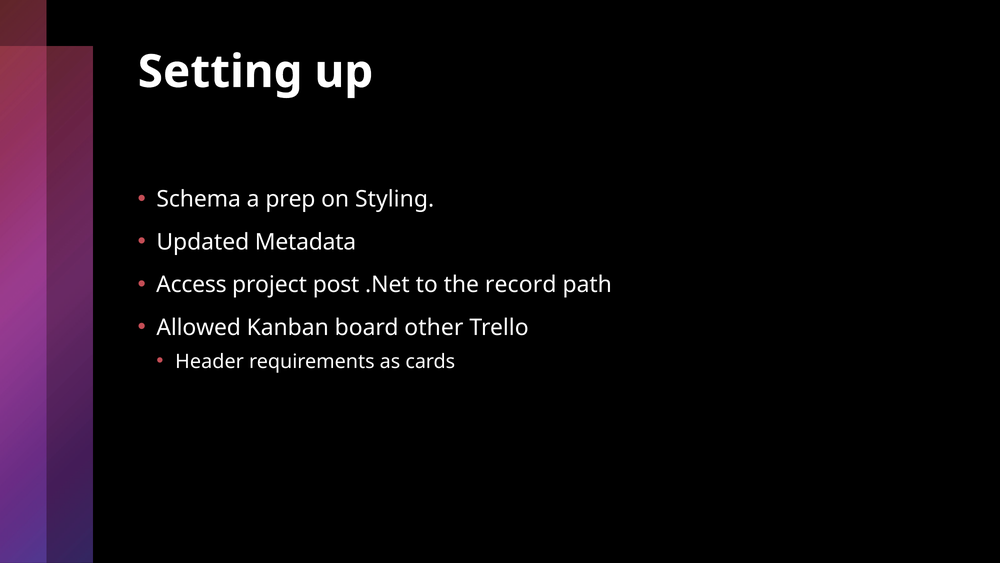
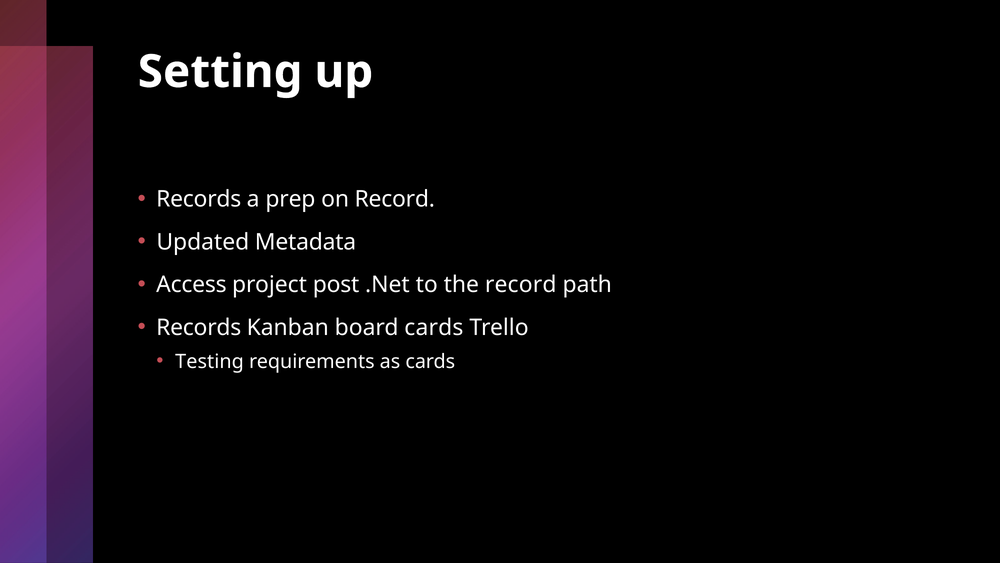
Schema: Schema -> Records (199, 199)
on Styling: Styling -> Record (395, 199)
Allowed: Allowed -> Records (199, 327)
board other: other -> cards (434, 327)
Header: Header -> Testing (210, 361)
